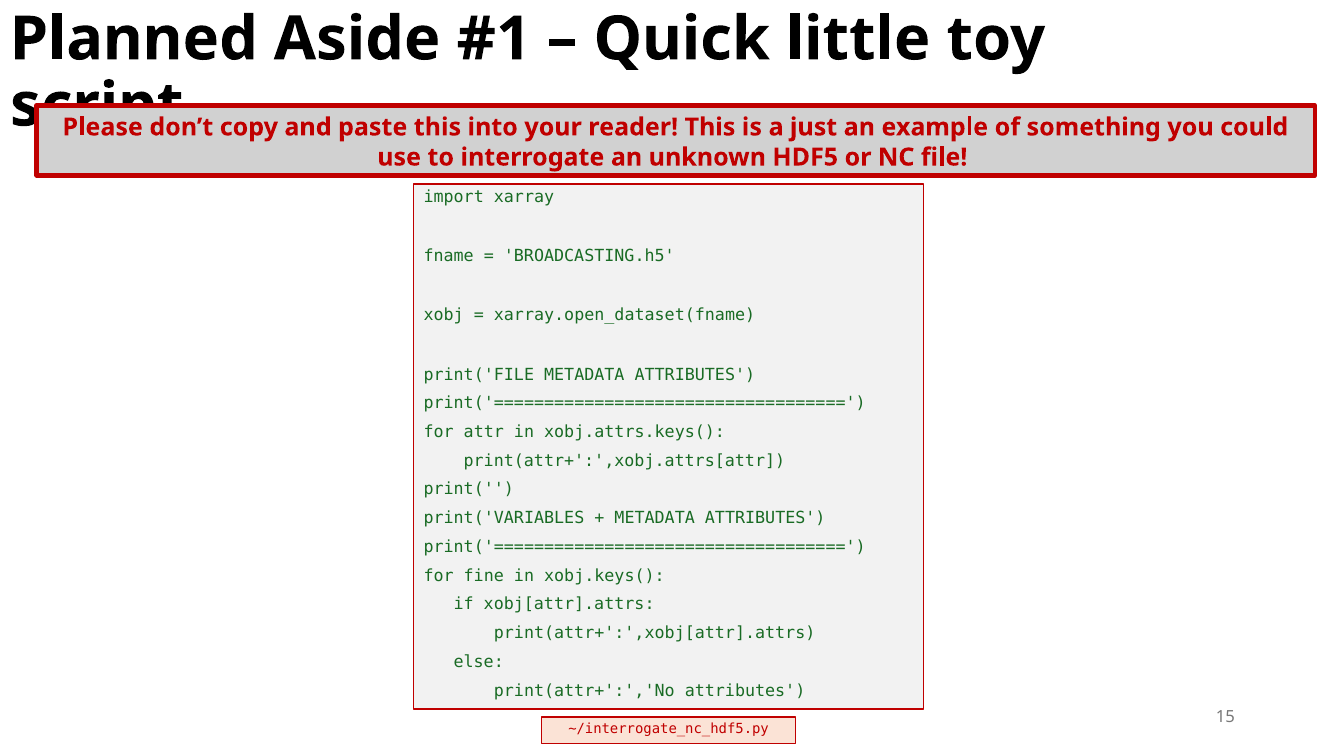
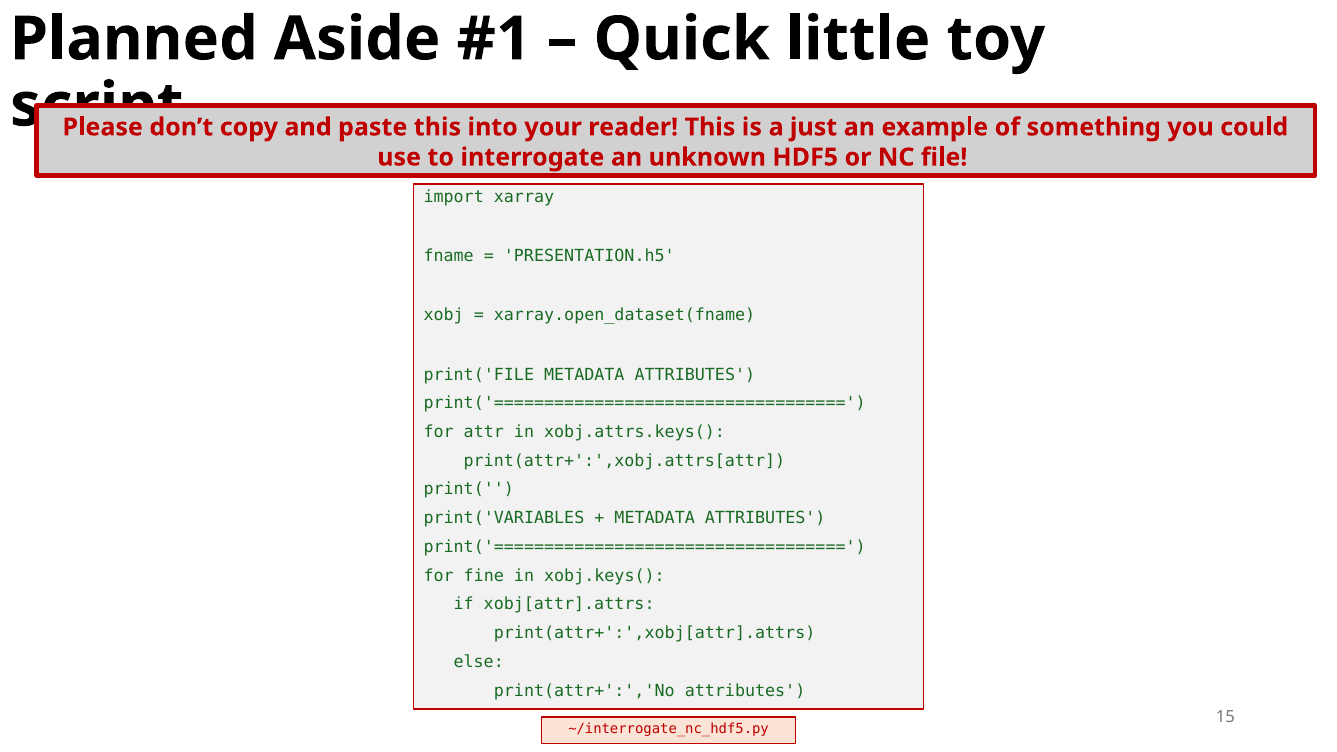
BROADCASTING.h5: BROADCASTING.h5 -> PRESENTATION.h5 (589, 256)
